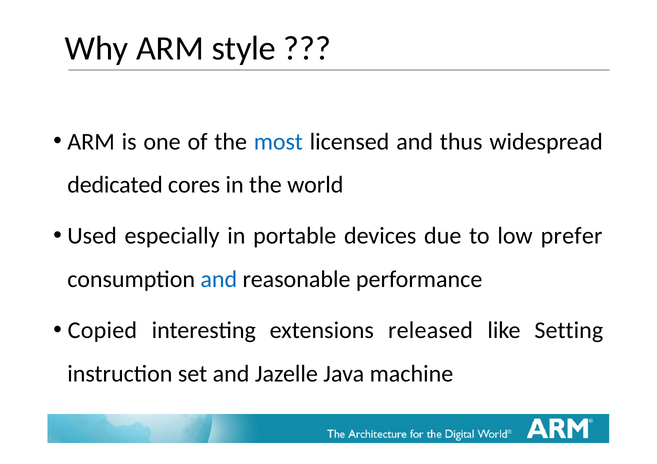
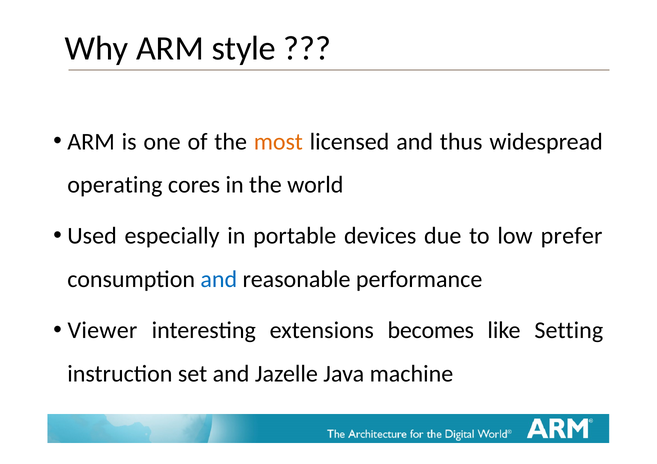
most colour: blue -> orange (278, 142)
dedicated: dedicated -> operating (115, 185)
Copied: Copied -> Viewer (102, 331)
released: released -> becomes (431, 331)
